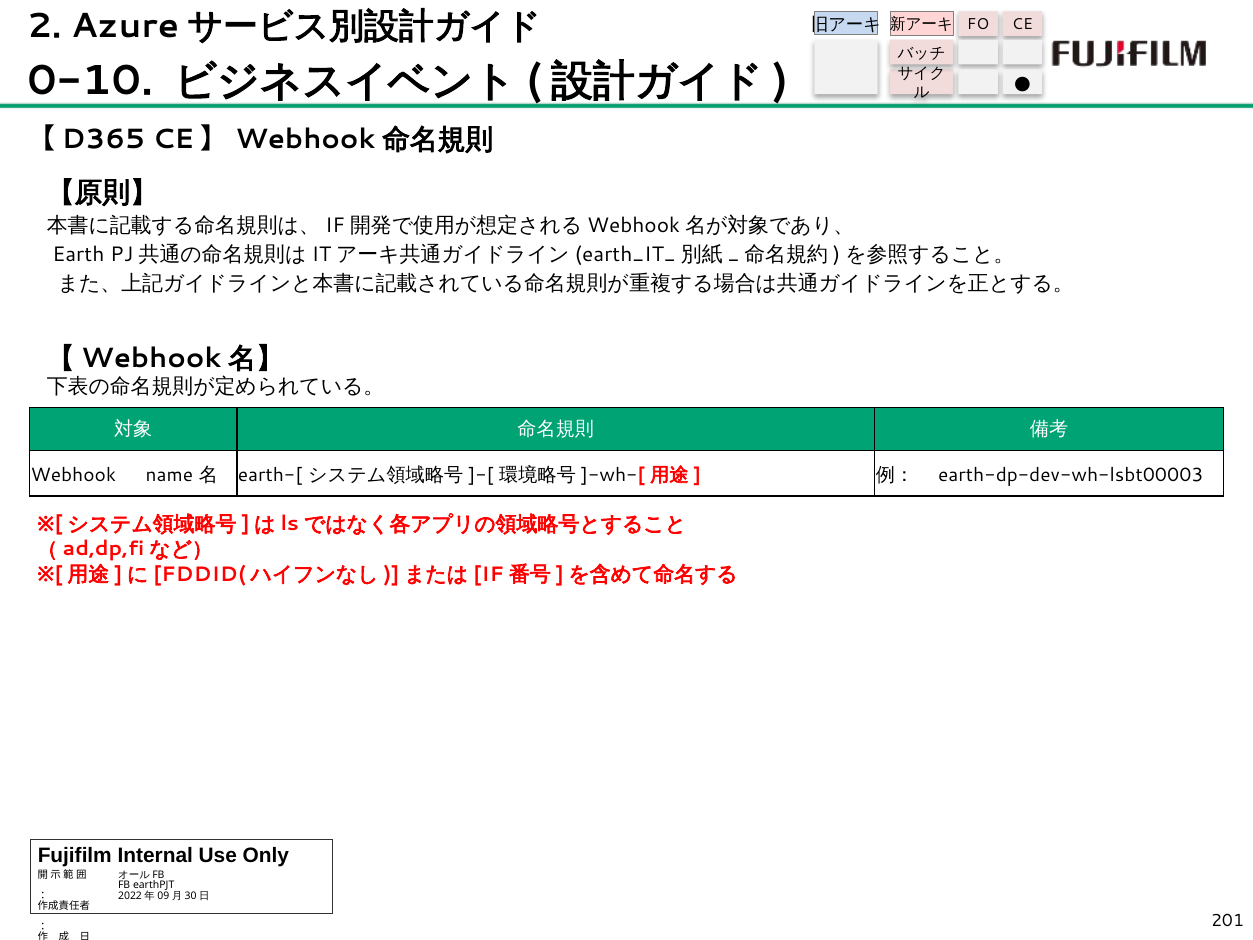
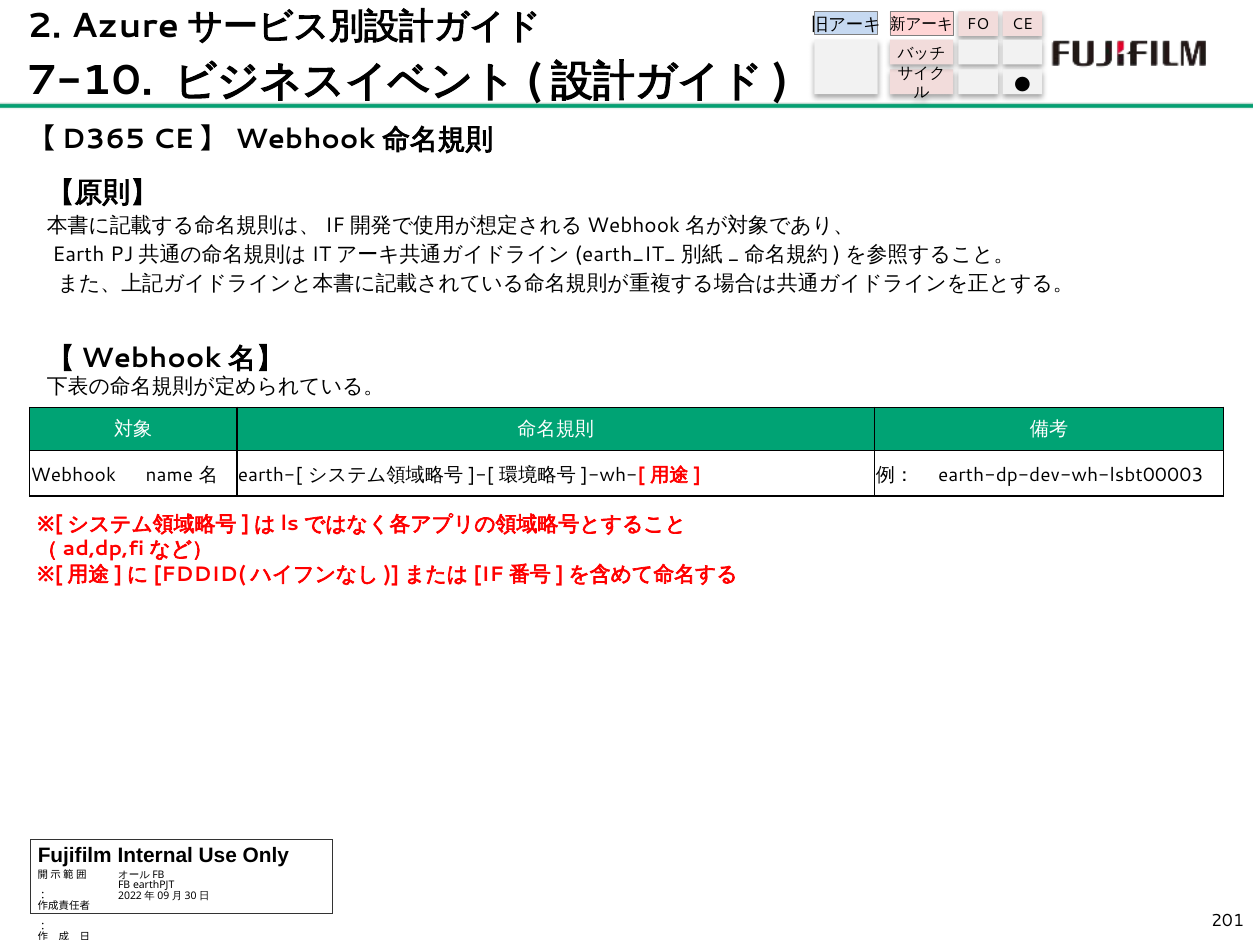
0-10: 0-10 -> 7-10 (90, 81)
